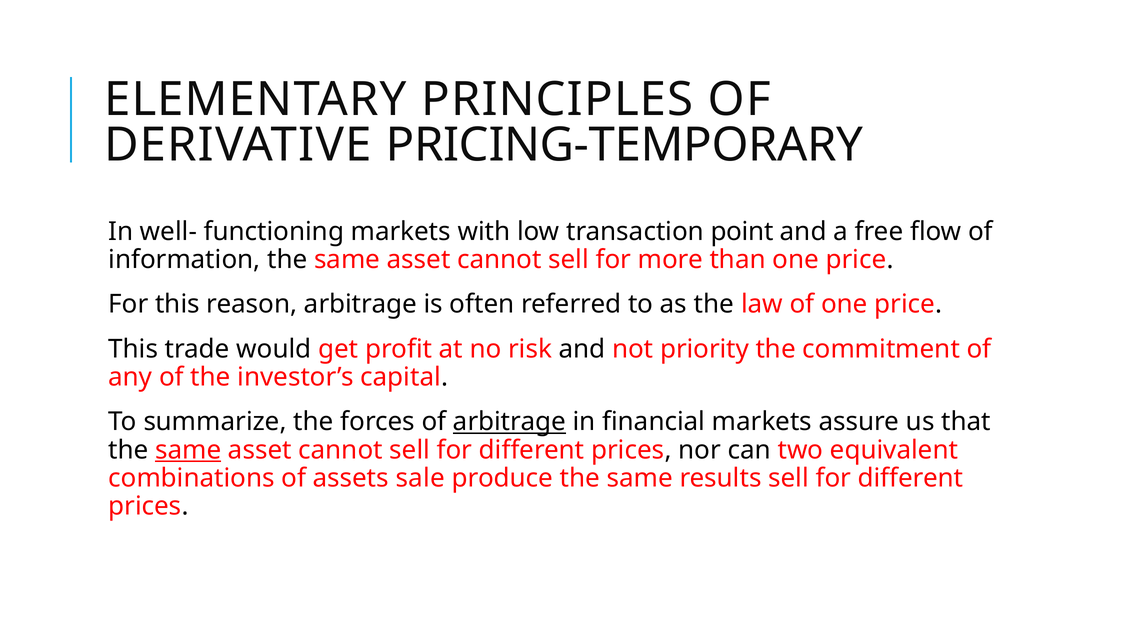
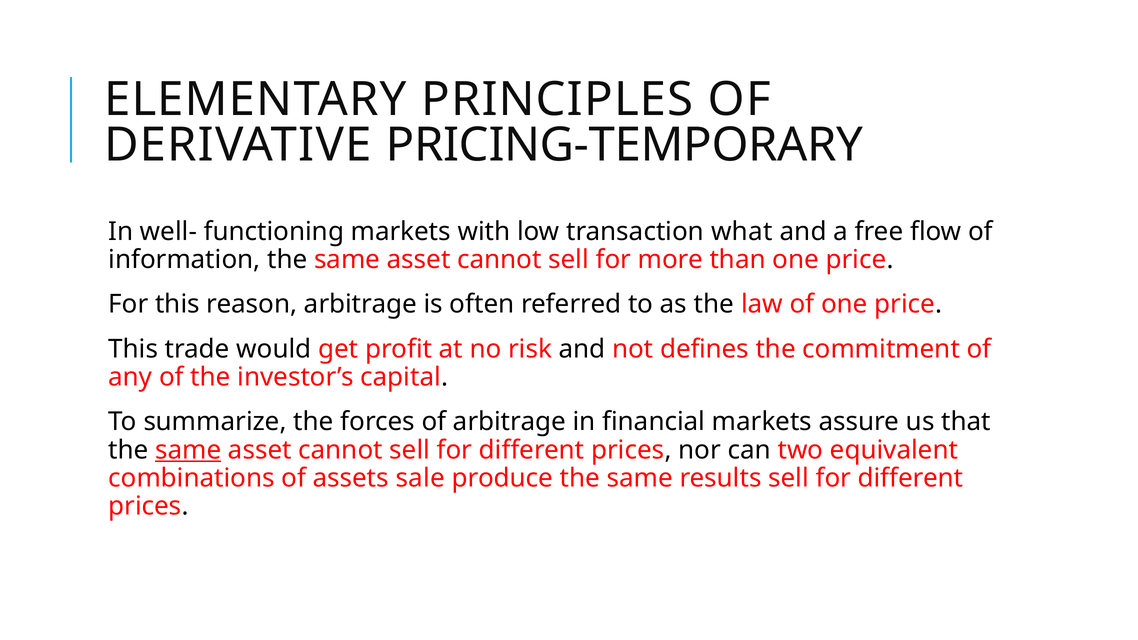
point: point -> what (742, 232)
priority: priority -> defines (705, 349)
arbitrage underline: present -> none (509, 422)
